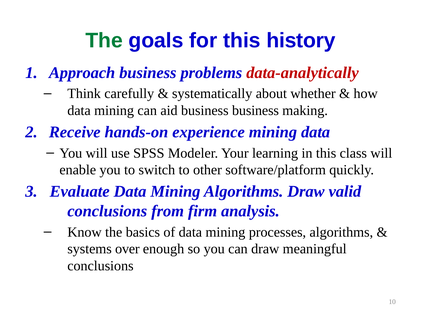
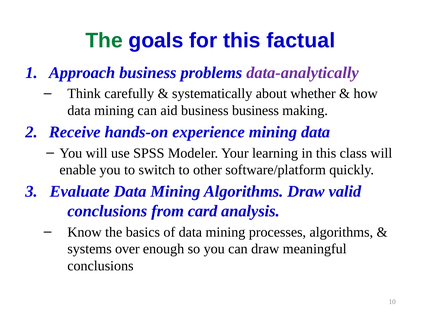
history: history -> factual (301, 40)
data-analytically colour: red -> purple (302, 73)
firm: firm -> card (203, 211)
